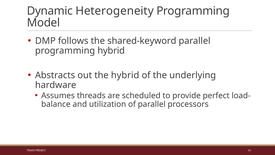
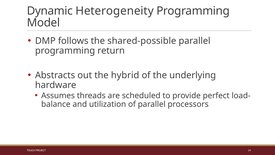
shared-keyword: shared-keyword -> shared-possible (142, 41)
programming hybrid: hybrid -> return (111, 51)
